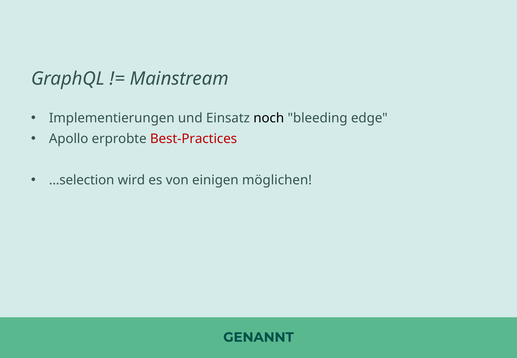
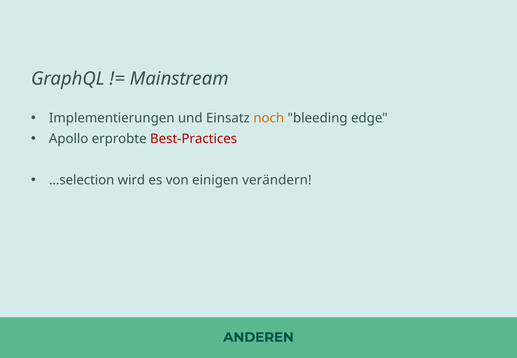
noch colour: black -> orange (269, 118)
möglichen: möglichen -> verändern (277, 180)
GENANNT: GENANNT -> ANDEREN (259, 337)
